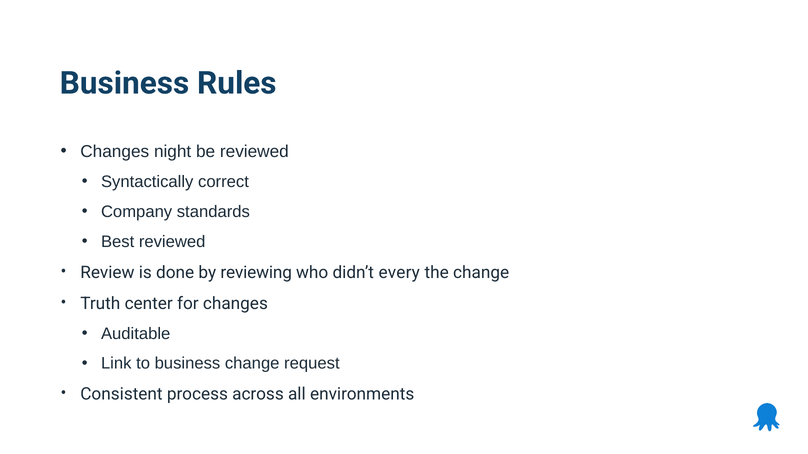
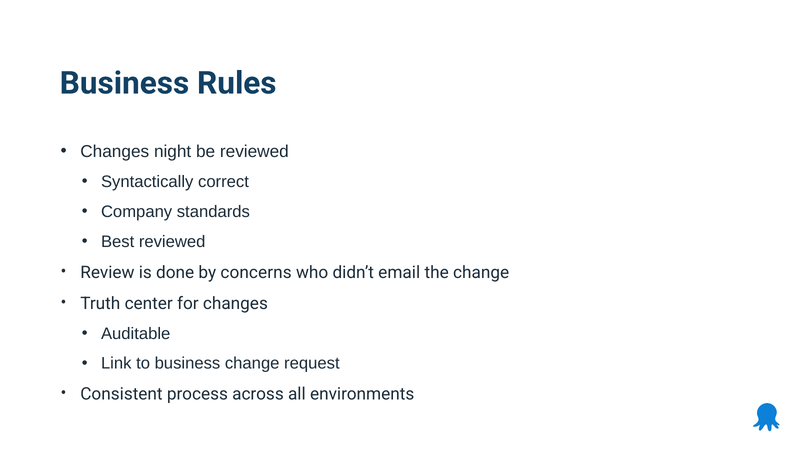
reviewing: reviewing -> concerns (256, 273)
every: every -> email (399, 273)
